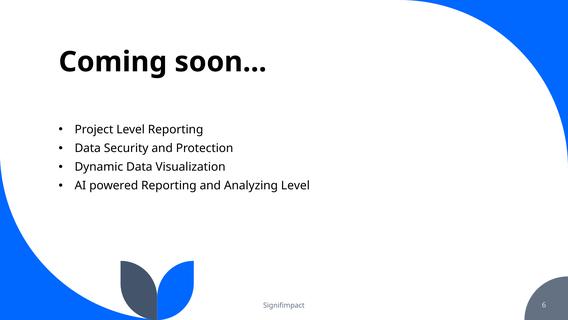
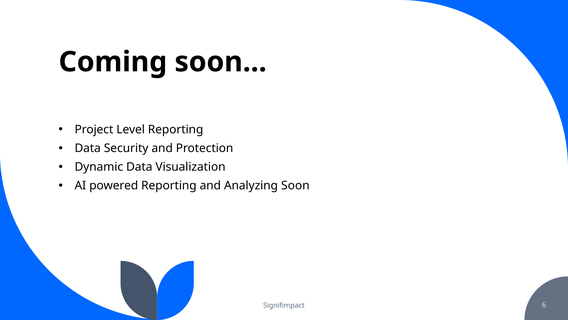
Analyzing Level: Level -> Soon (295, 185)
